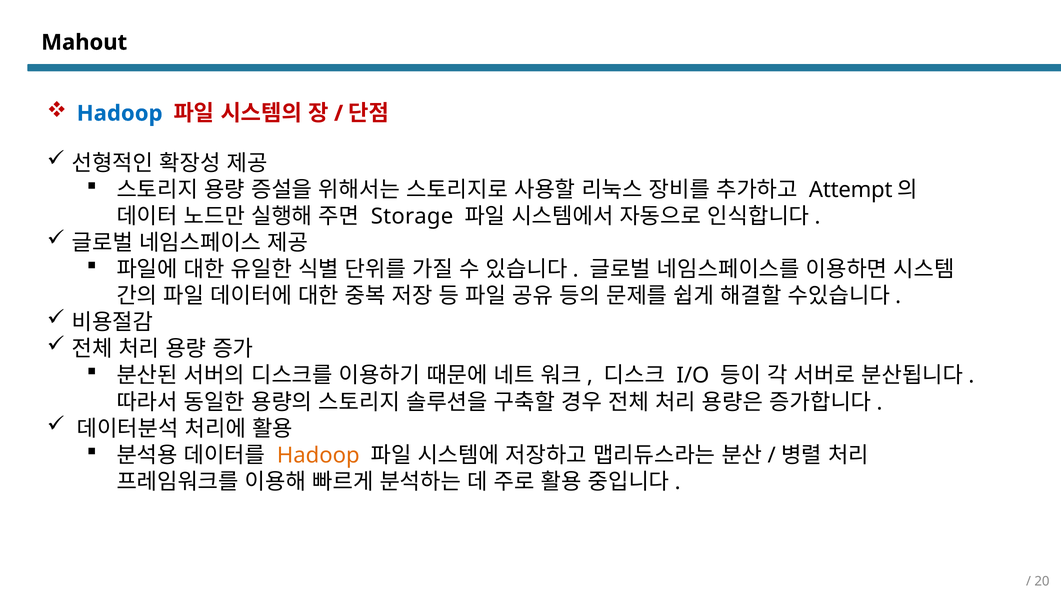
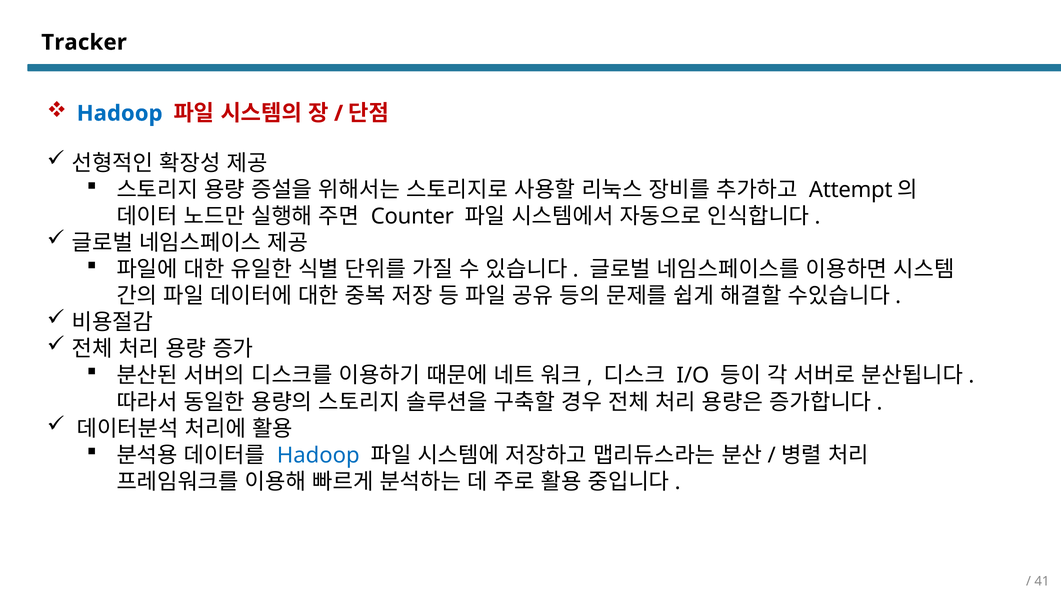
Mahout: Mahout -> Tracker (84, 42)
Storage: Storage -> Counter (412, 216)
Hadoop colour: orange -> blue (318, 455)
20: 20 -> 41 (1042, 581)
